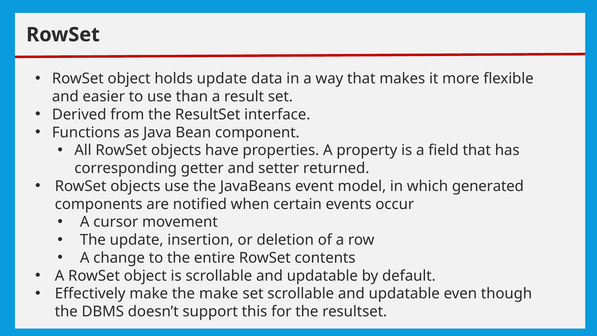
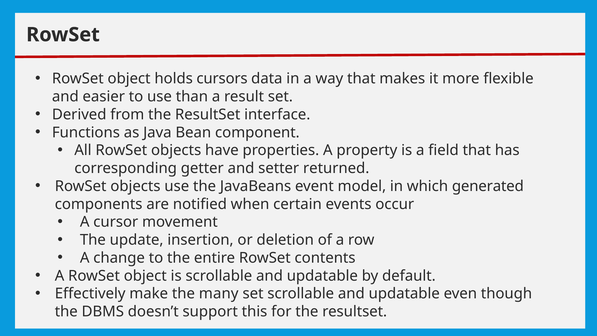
holds update: update -> cursors (222, 79)
the make: make -> many (219, 294)
